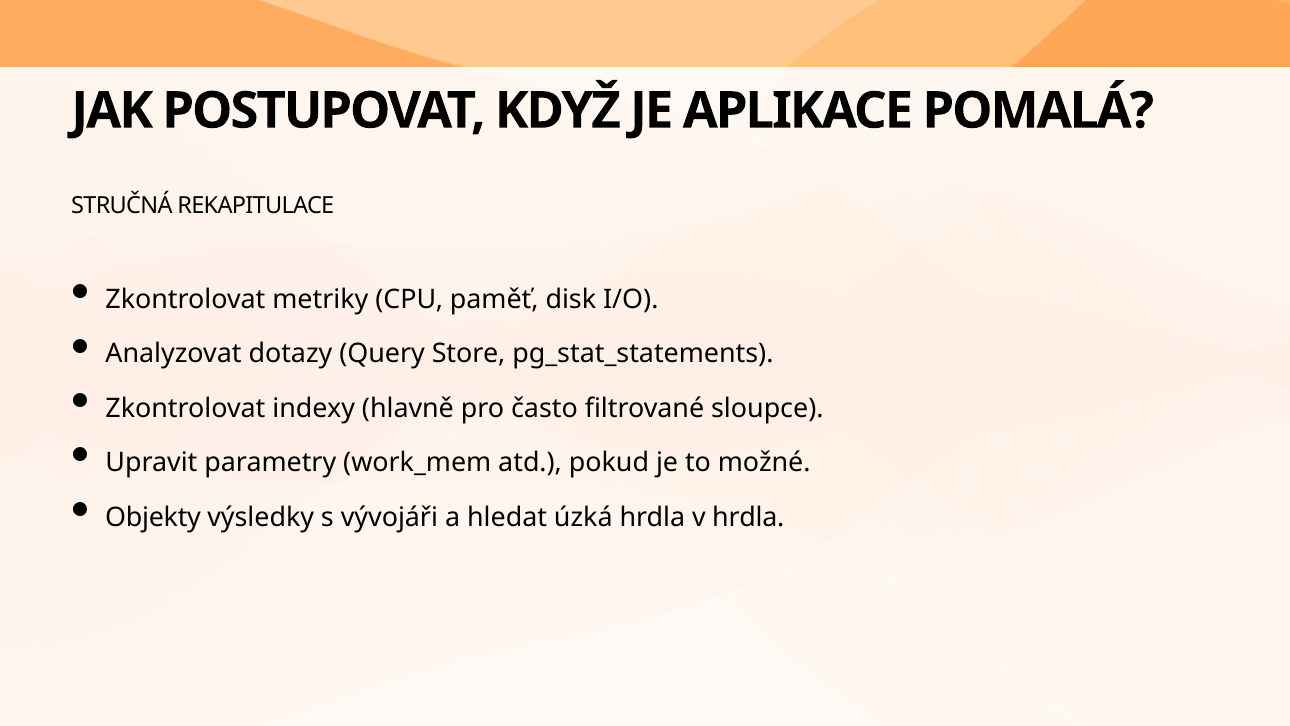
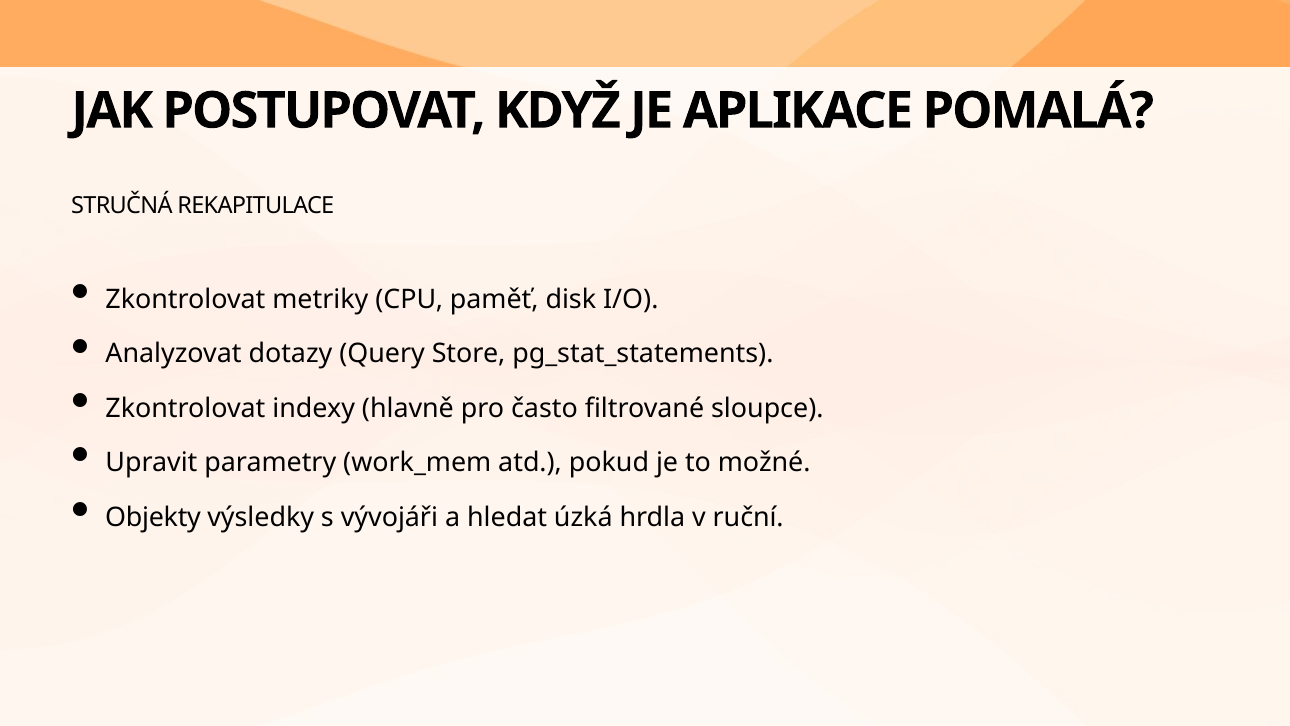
v hrdla: hrdla -> ruční (748, 517)
